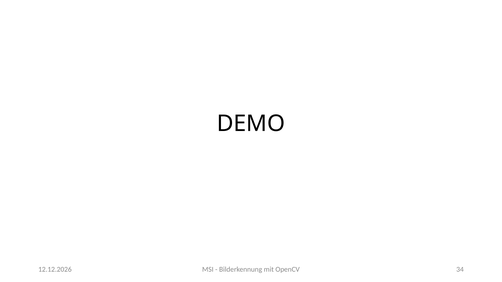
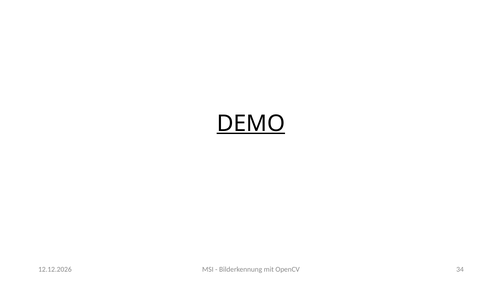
DEMO underline: none -> present (251, 124)
